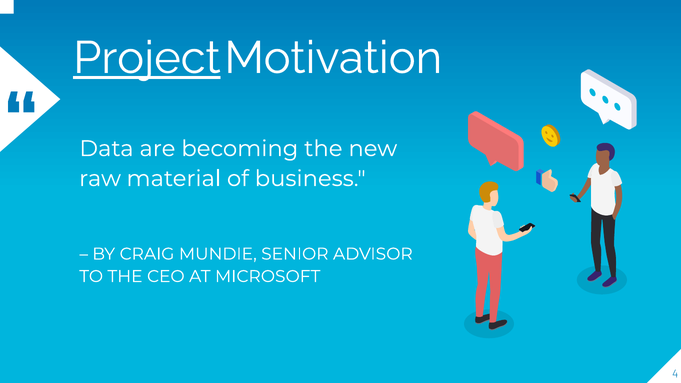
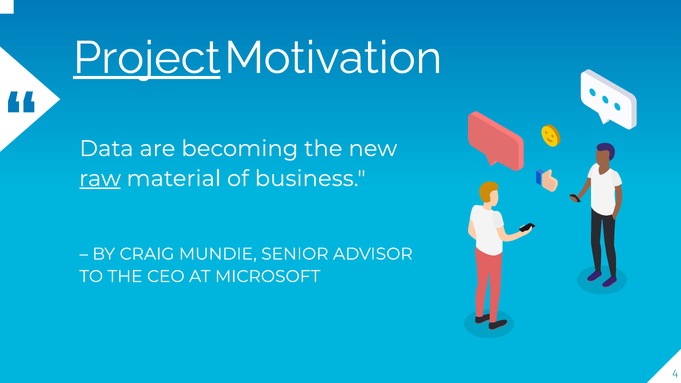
raw underline: none -> present (100, 179)
